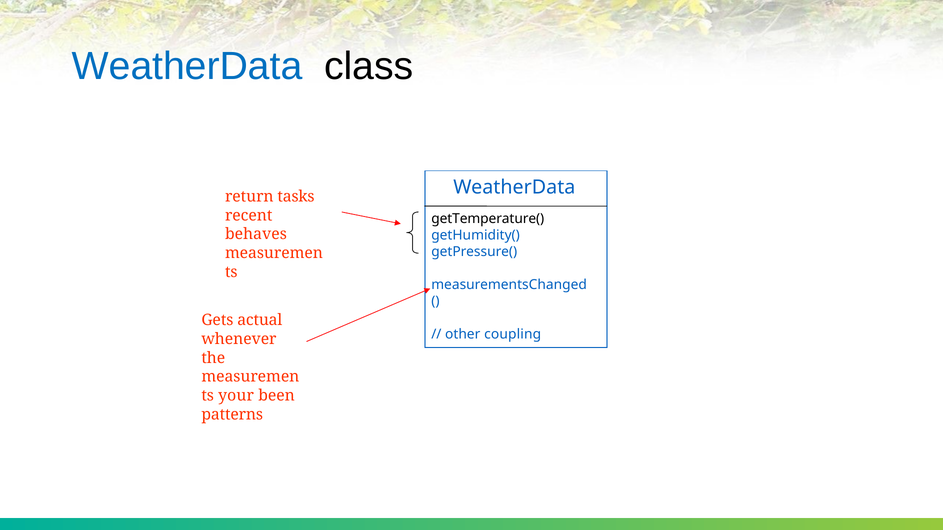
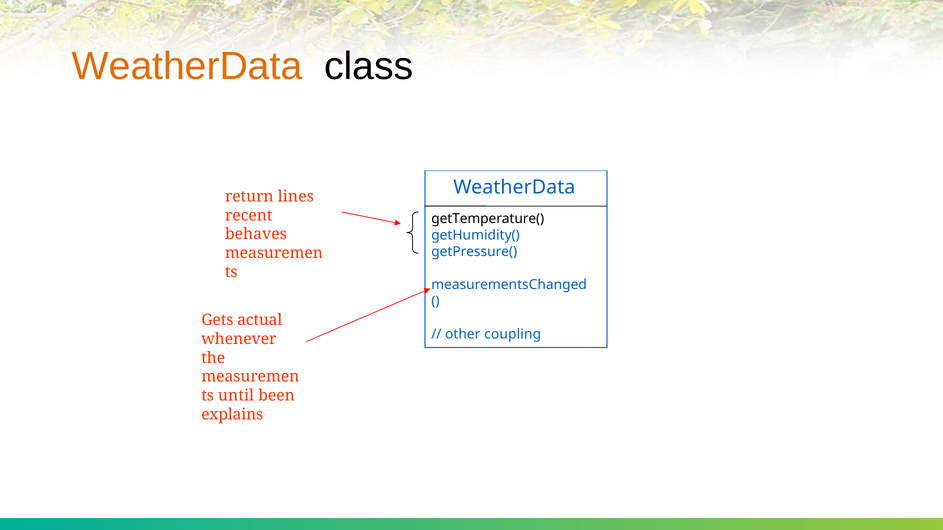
WeatherData colour: blue -> orange (187, 66)
tasks: tasks -> lines (296, 197)
your: your -> until (236, 396)
patterns: patterns -> explains (232, 415)
